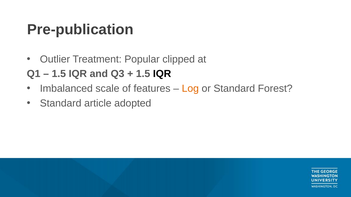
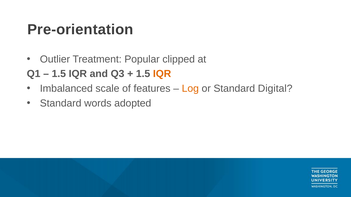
Pre-publication: Pre-publication -> Pre-orientation (80, 30)
IQR colour: black -> orange (162, 74)
Forest: Forest -> Digital (275, 89)
article: article -> words (98, 103)
